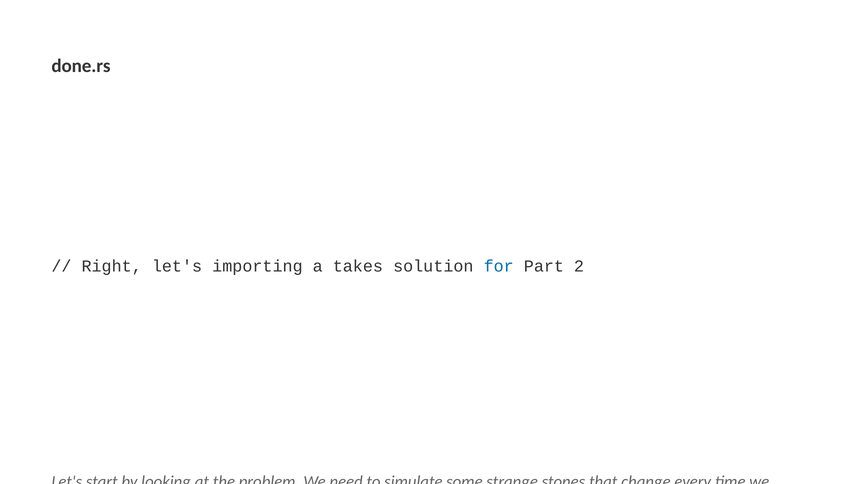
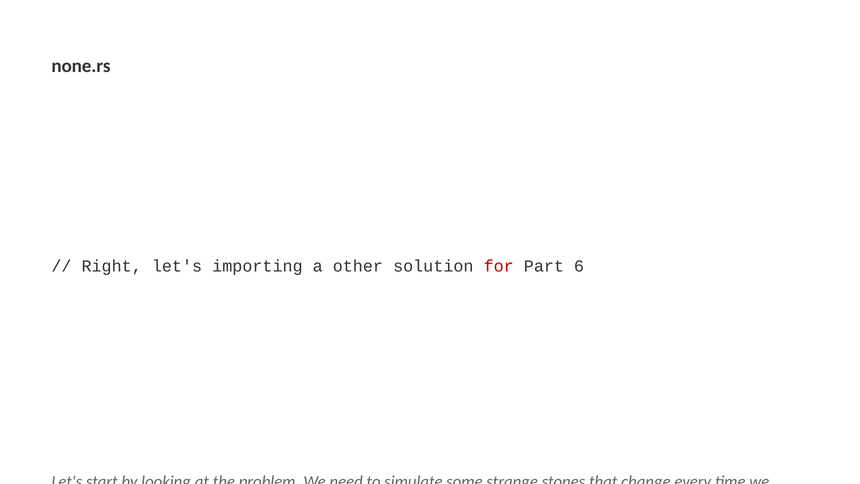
done.rs: done.rs -> none.rs (81, 66)
takes: takes -> other (358, 266)
for colour: blue -> red (499, 266)
2: 2 -> 6 (579, 266)
